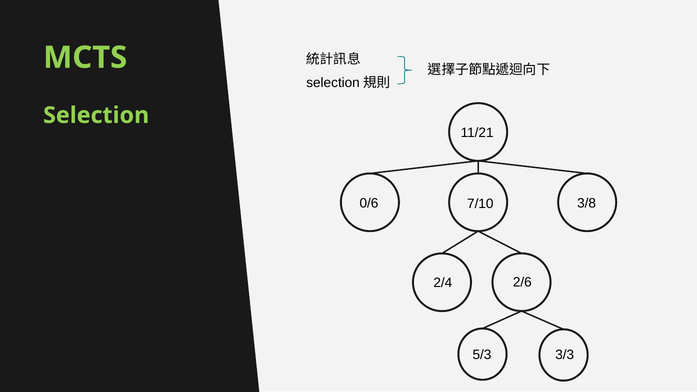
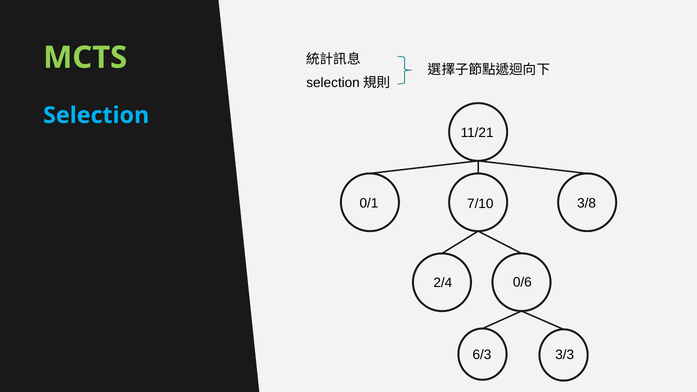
Selection colour: light green -> light blue (96, 115)
0/6: 0/6 -> 0/1 (369, 203)
2/6: 2/6 -> 0/6 (522, 283)
5/3: 5/3 -> 6/3 (482, 355)
